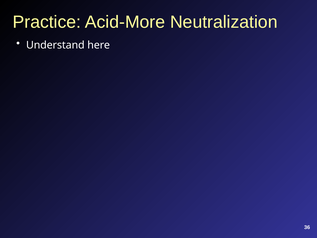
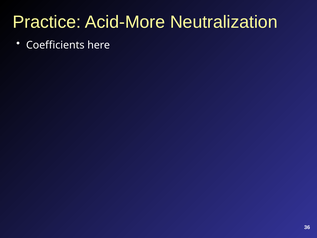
Understand: Understand -> Coefficients (55, 45)
